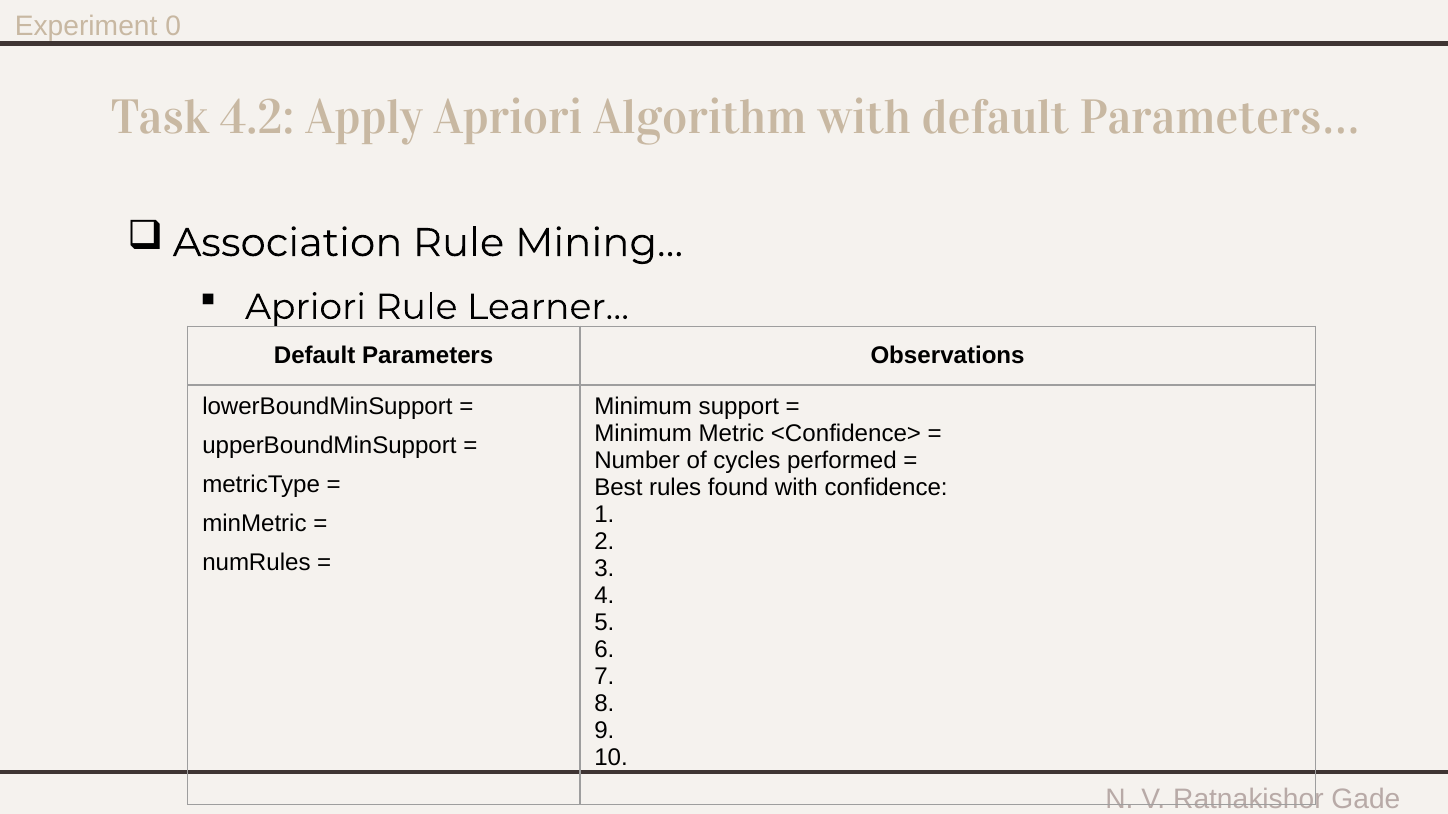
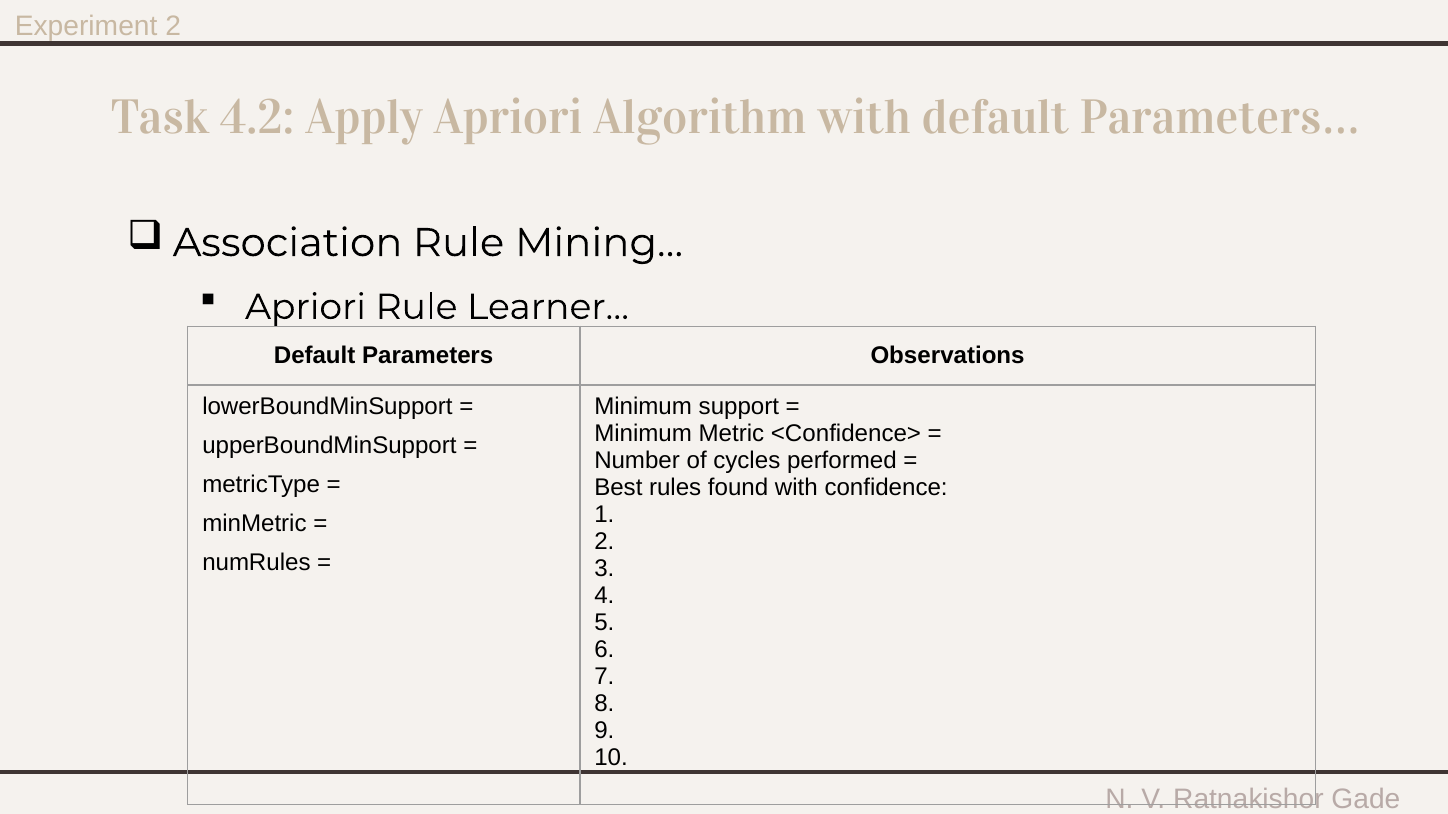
Experiment 0: 0 -> 2 (173, 26)
